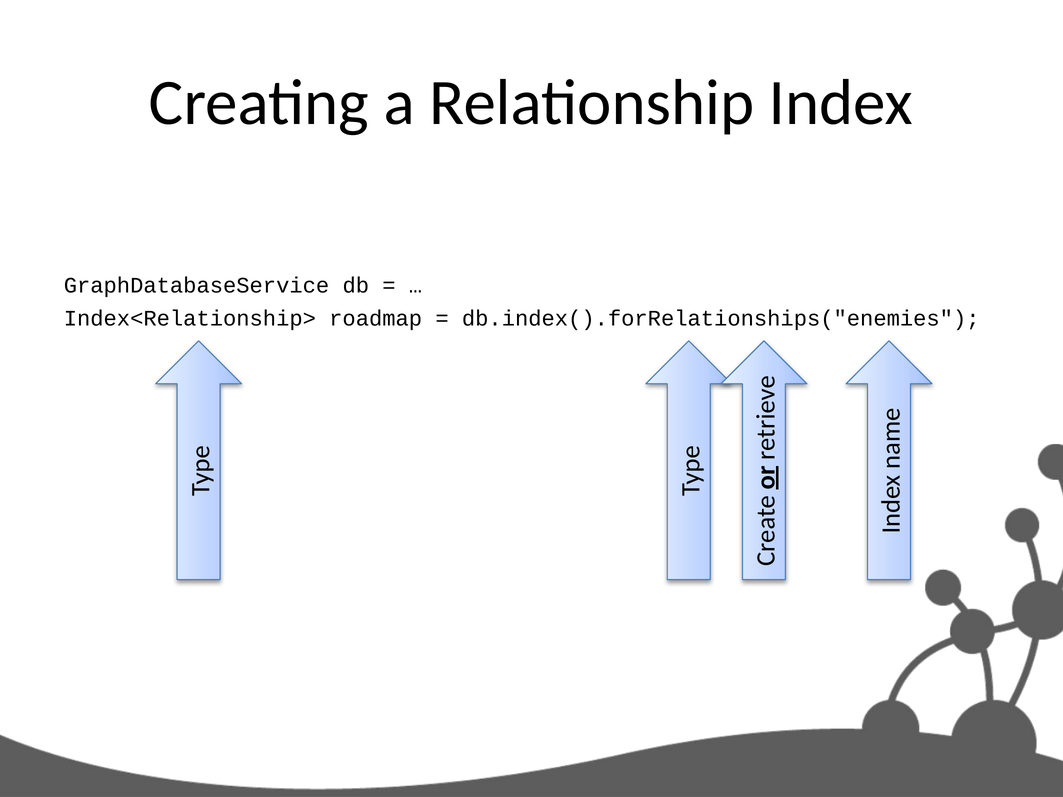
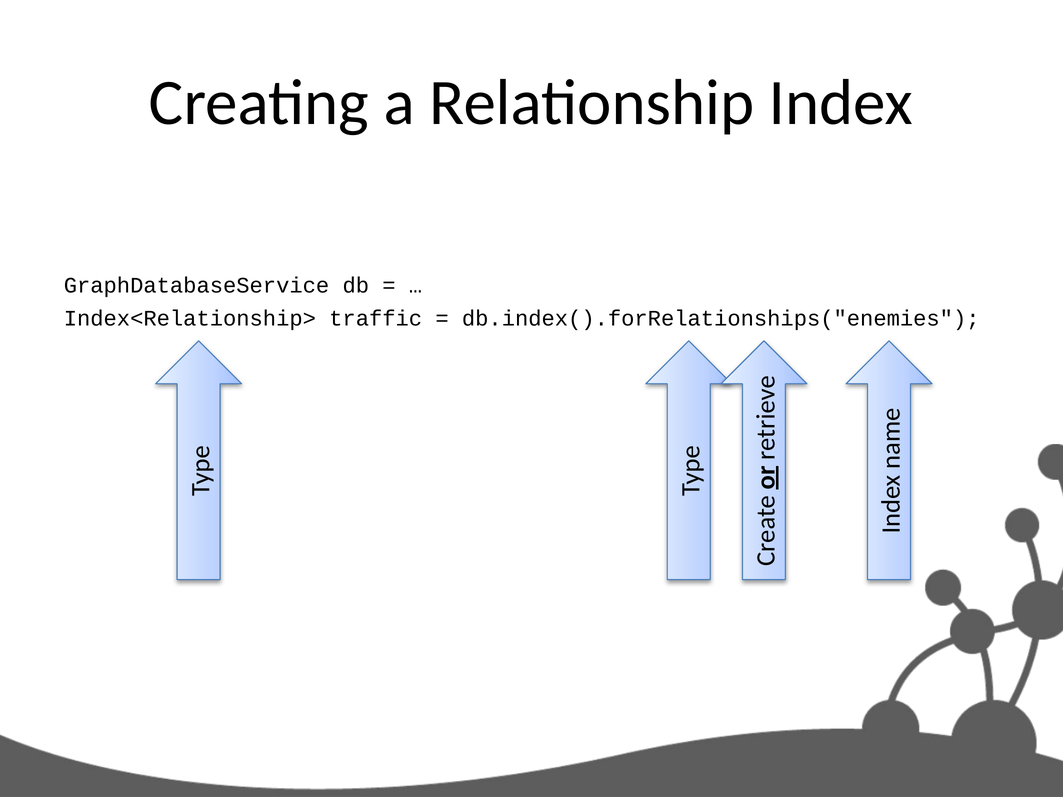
roadmap: roadmap -> traffic (376, 318)
